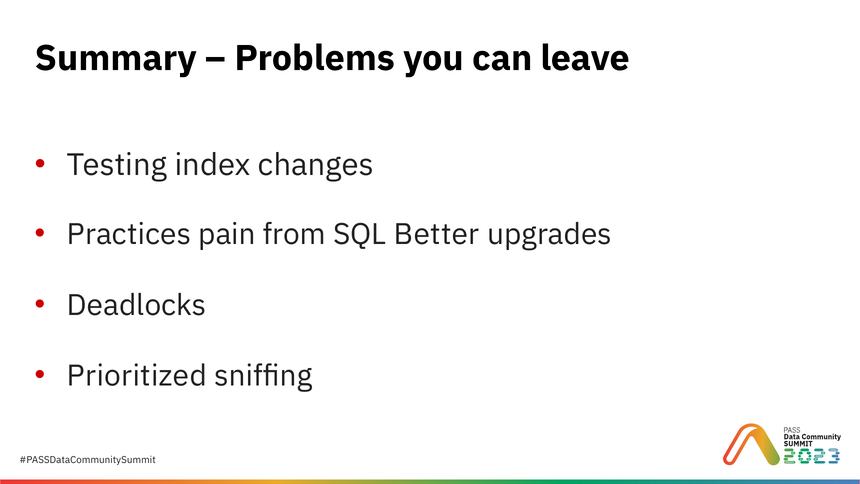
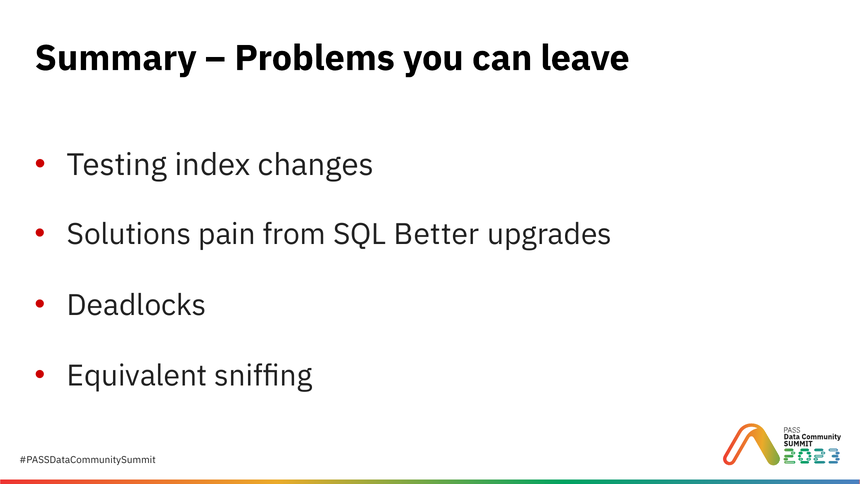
Practices: Practices -> Solutions (129, 234)
Prioritized: Prioritized -> Equivalent (137, 376)
